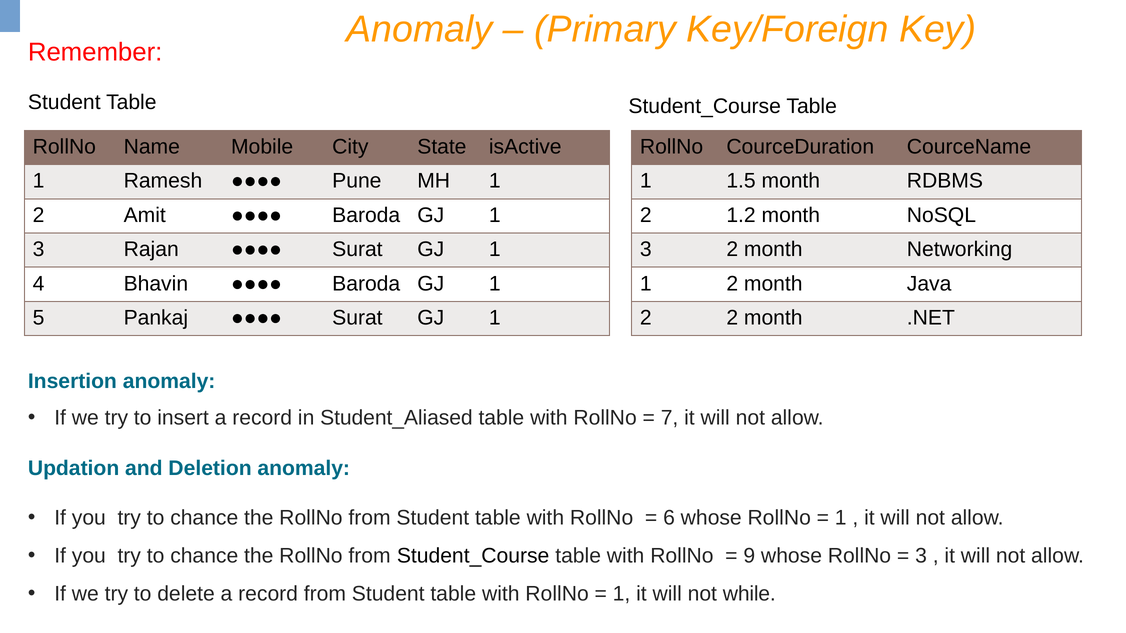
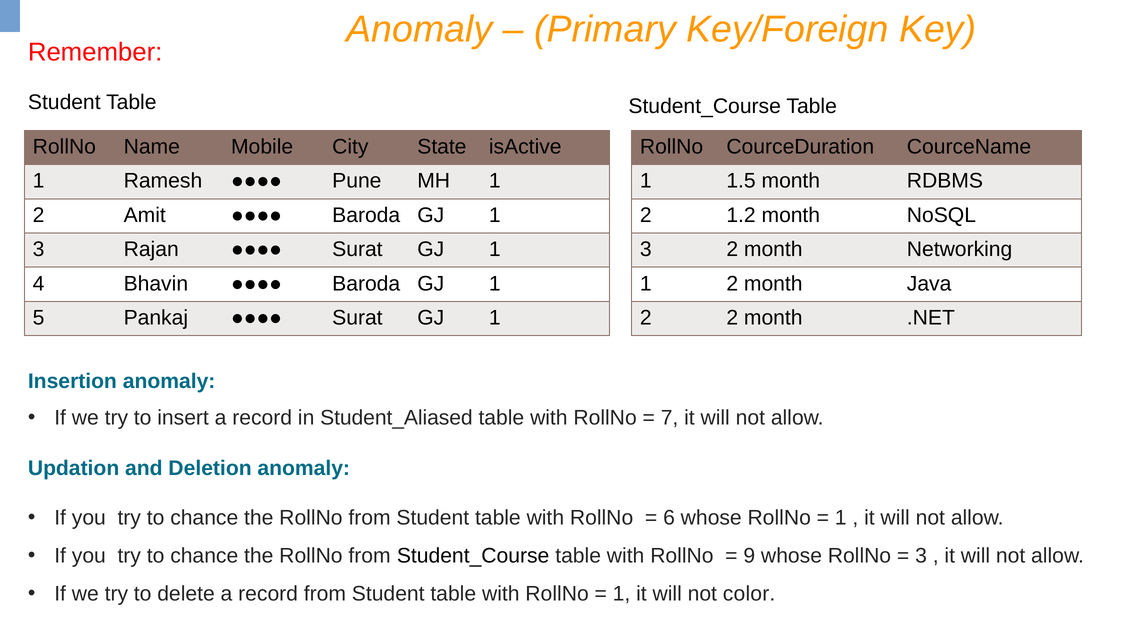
while: while -> color (749, 594)
